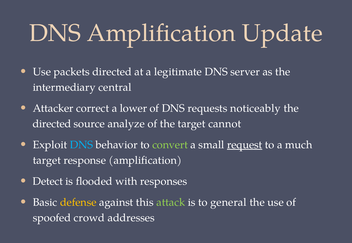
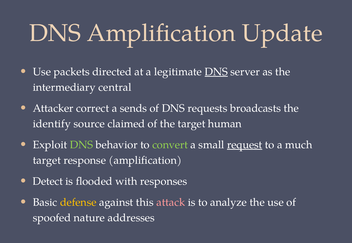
DNS underline: none -> present (216, 72)
lower: lower -> sends (133, 109)
noticeably: noticeably -> broadcasts (255, 109)
directed: directed -> identify (52, 124)
analyze: analyze -> claimed (126, 124)
cannot: cannot -> human (225, 124)
DNS colour: light blue -> light green (81, 145)
attack colour: light green -> pink (171, 203)
general: general -> analyze (229, 203)
crowd: crowd -> nature (89, 218)
